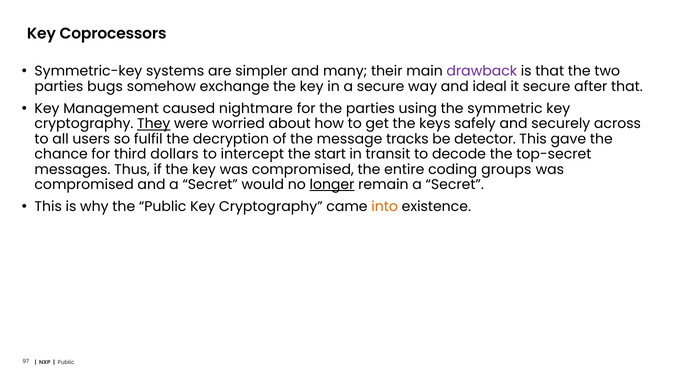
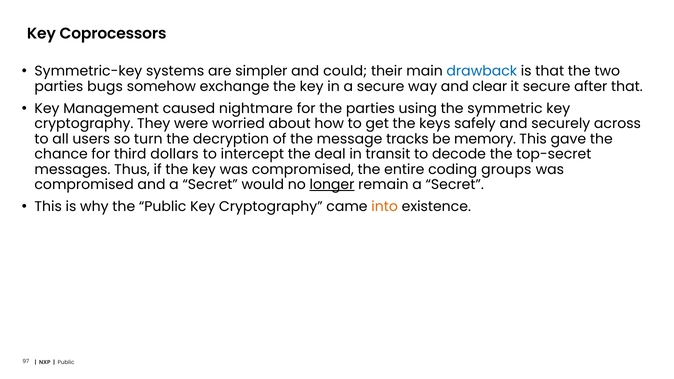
many: many -> could (345, 71)
drawback colour: purple -> blue (482, 71)
ideal: ideal -> clear (490, 86)
They underline: present -> none (154, 124)
fulfil: fulfil -> turn (148, 139)
detector: detector -> memory (485, 139)
start: start -> deal (330, 154)
